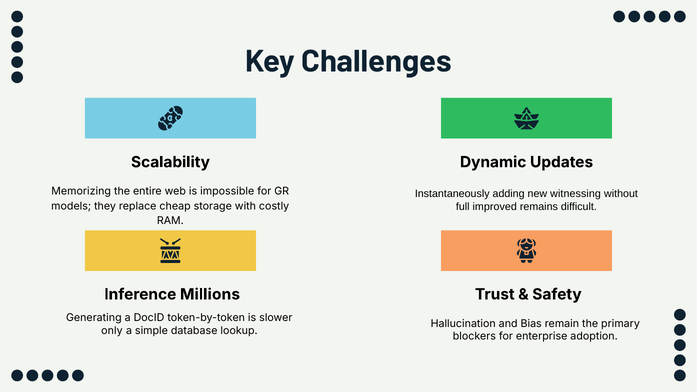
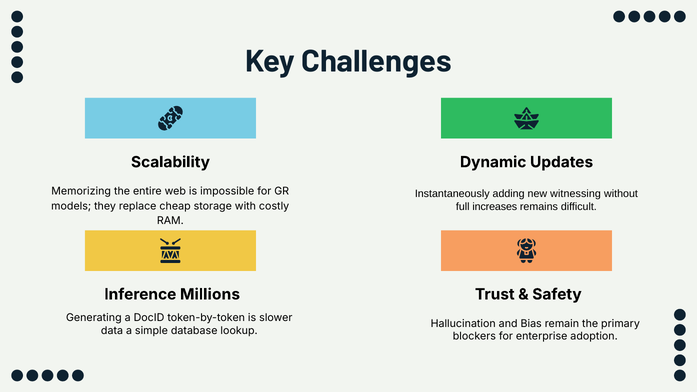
improved: improved -> increases (495, 207)
only: only -> data (112, 331)
